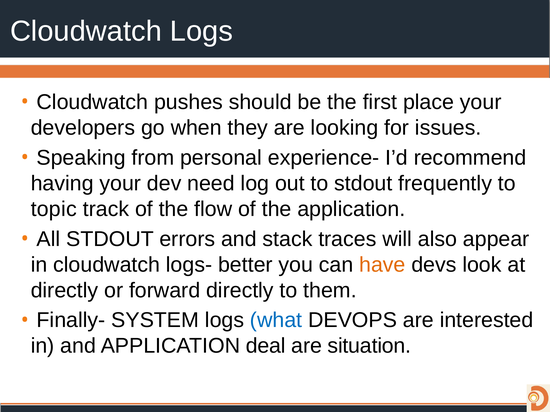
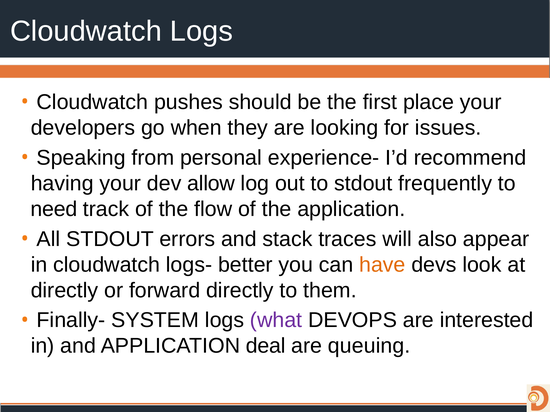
need: need -> allow (211, 184)
topic: topic -> need (54, 209)
what colour: blue -> purple (276, 321)
situation: situation -> queuing (369, 346)
